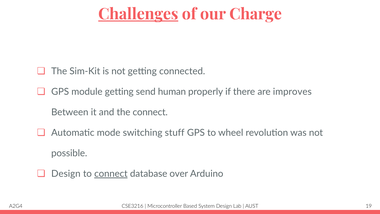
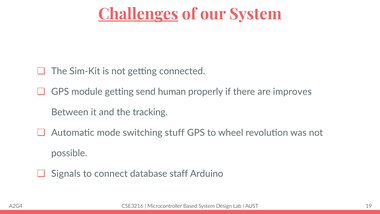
our Charge: Charge -> System (256, 14)
the connect: connect -> tracking (150, 112)
Design: Design -> Signals (66, 174)
connect underline: present -> none (111, 174)
over: over -> staff (179, 174)
